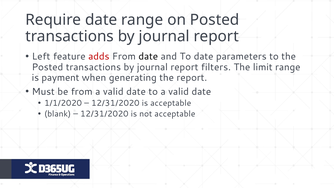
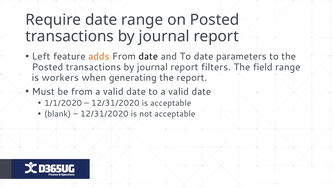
adds colour: red -> orange (99, 56)
limit: limit -> field (263, 67)
payment: payment -> workers (60, 78)
